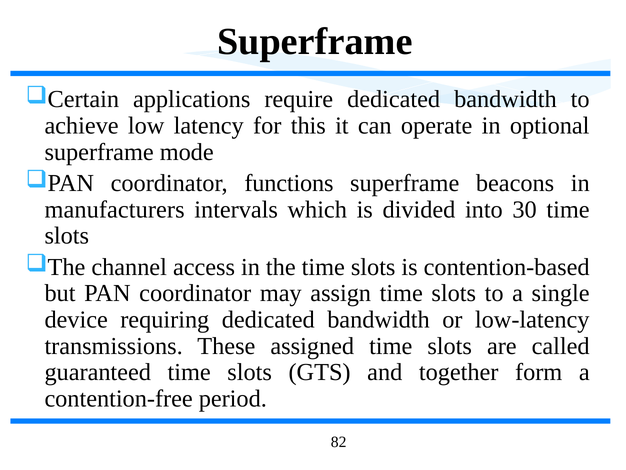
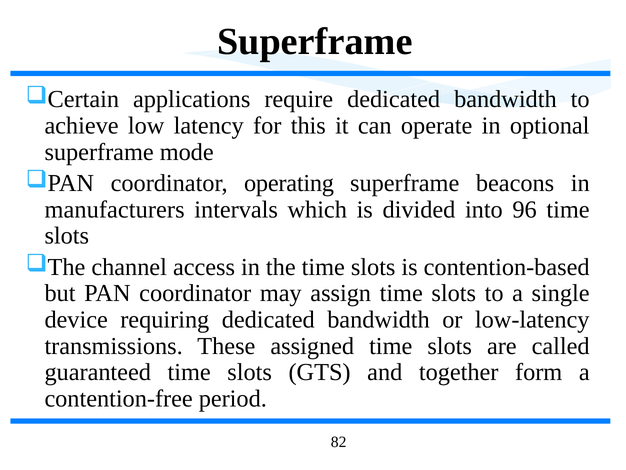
functions: functions -> operating (289, 183)
30: 30 -> 96 (525, 209)
